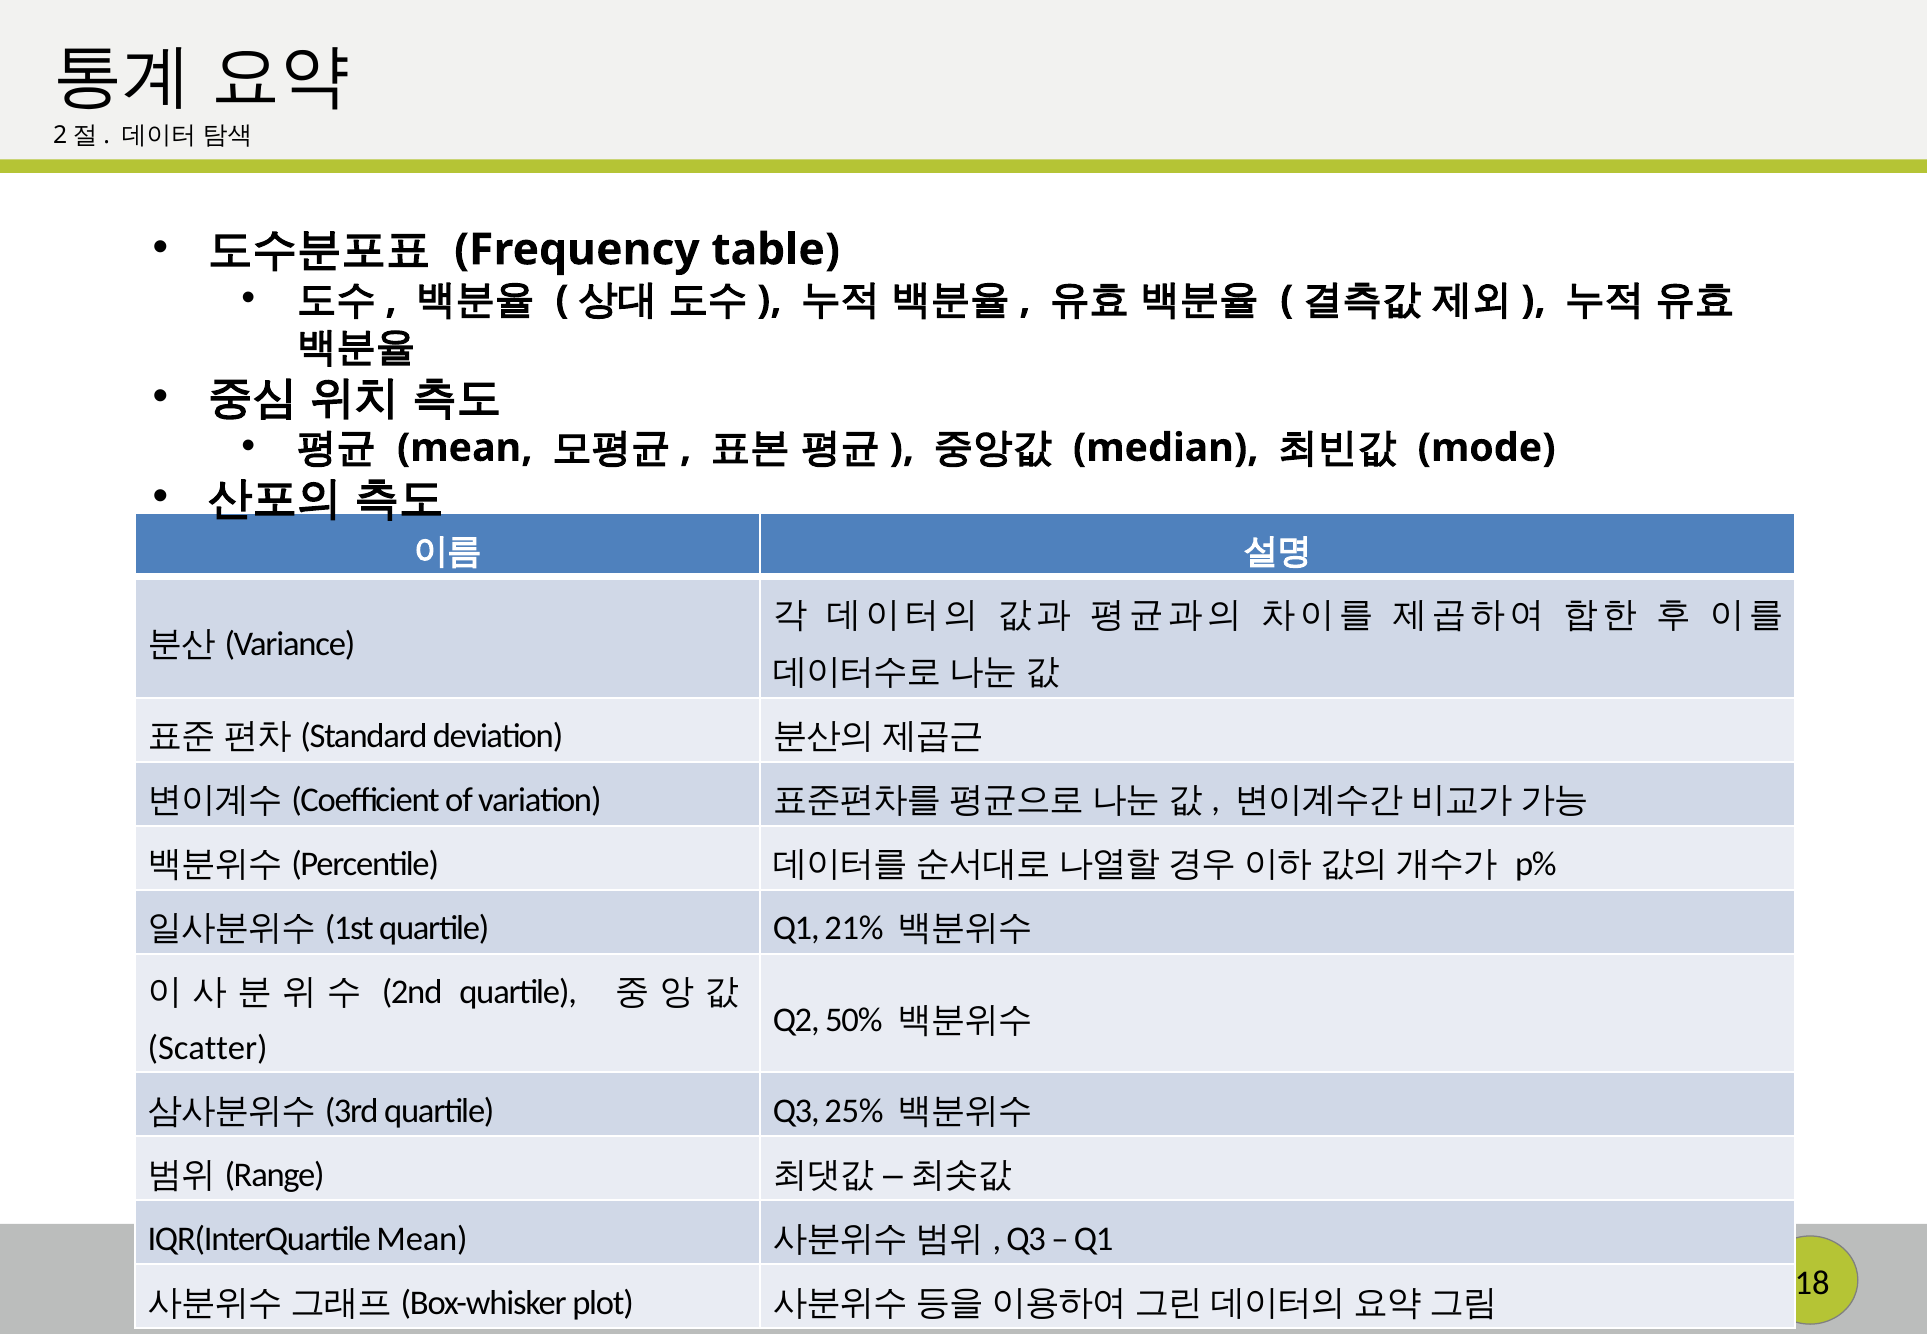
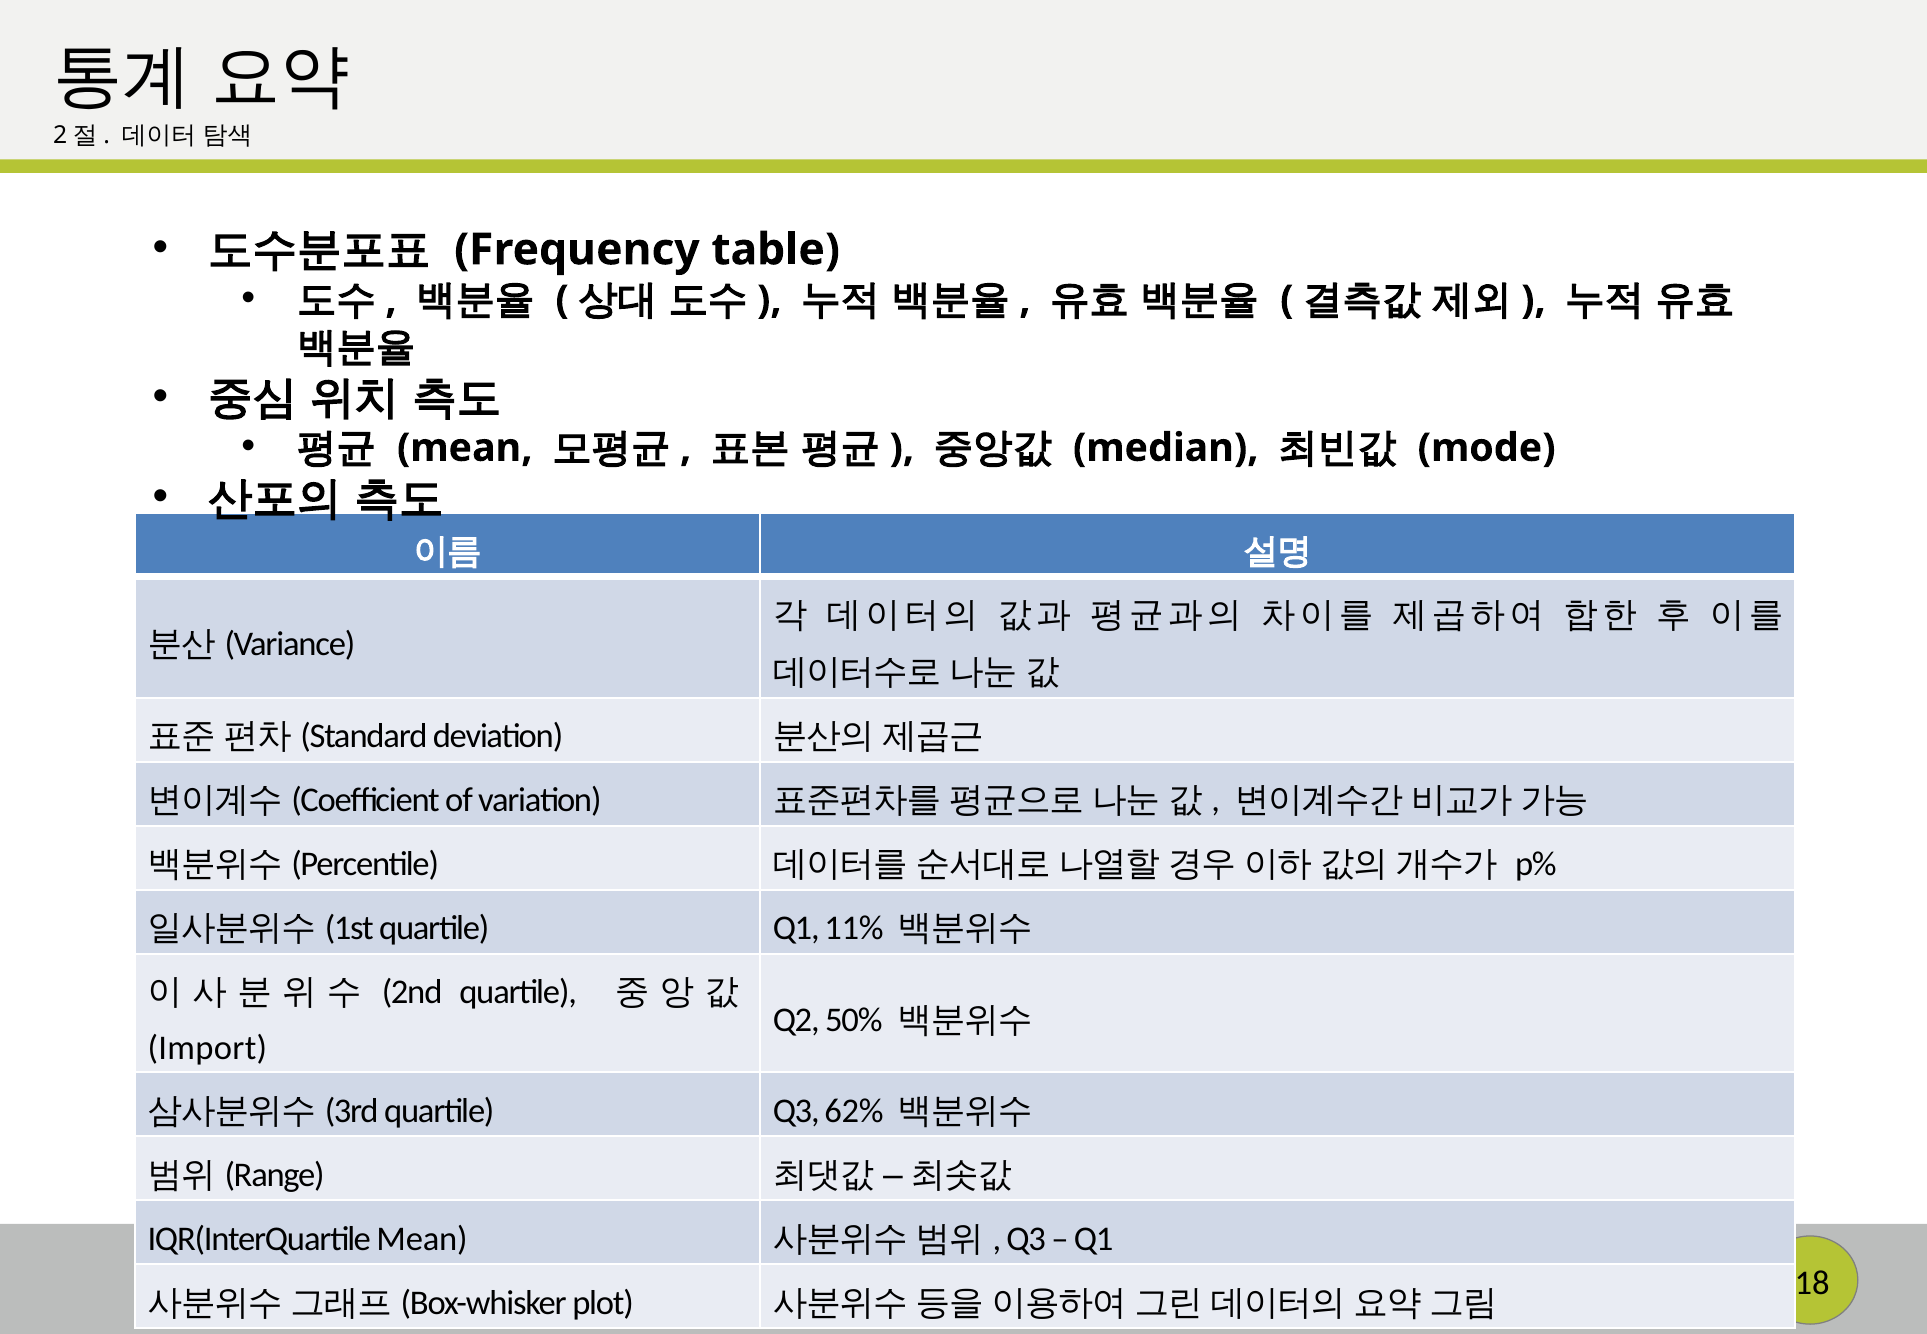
21%: 21% -> 11% (854, 928)
Scatter: Scatter -> Import (207, 1048)
25%: 25% -> 62% (854, 1111)
